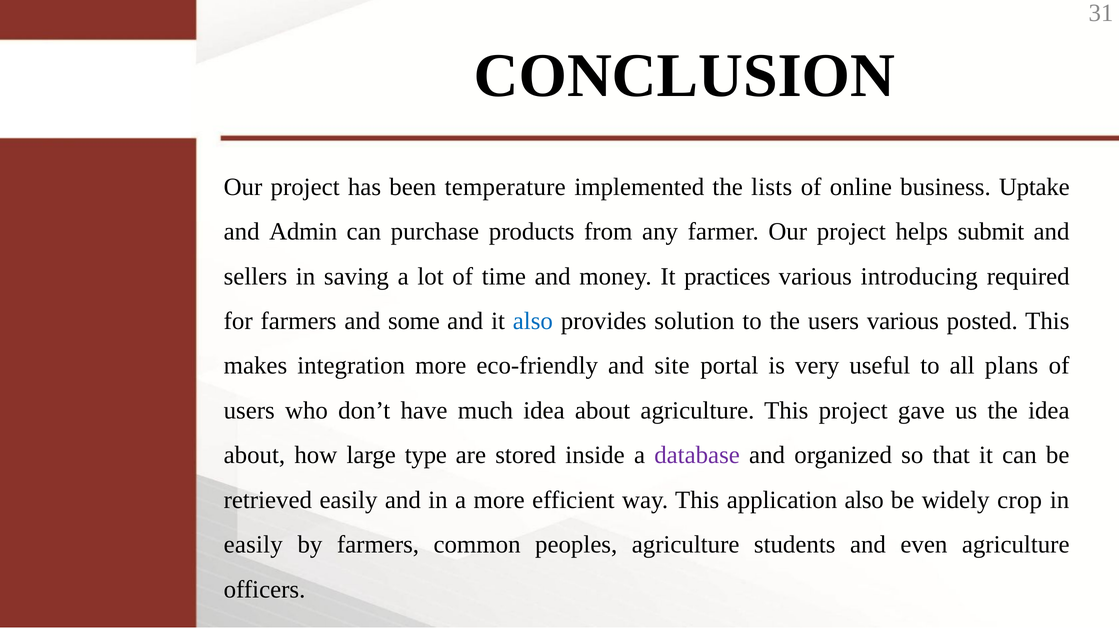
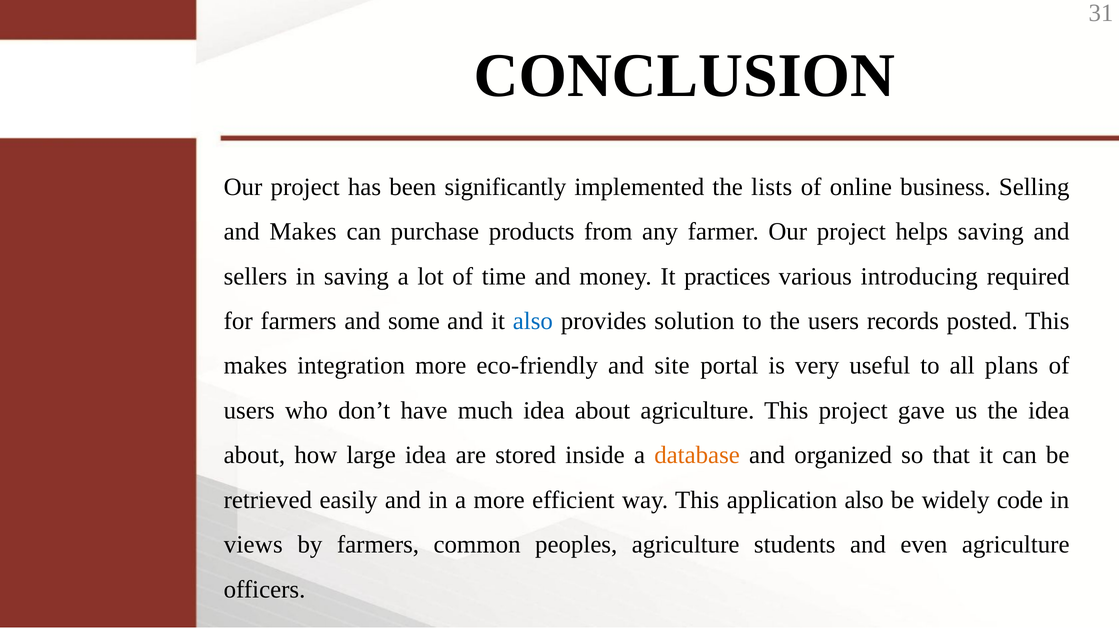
temperature: temperature -> significantly (505, 187)
Uptake: Uptake -> Selling (1034, 187)
and Admin: Admin -> Makes (303, 232)
helps submit: submit -> saving (991, 232)
users various: various -> records (903, 321)
large type: type -> idea (426, 456)
database colour: purple -> orange (697, 456)
crop: crop -> code (1020, 500)
easily: easily -> views (253, 545)
